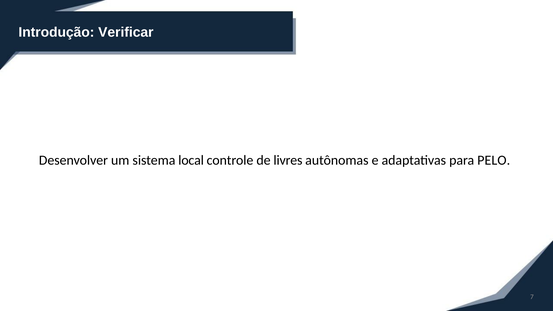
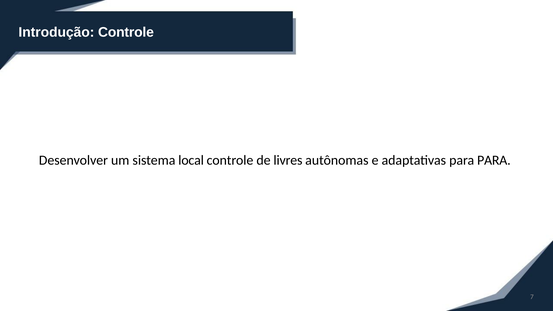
Introdução Verificar: Verificar -> Controle (126, 32)
para PELO: PELO -> PARA (494, 160)
